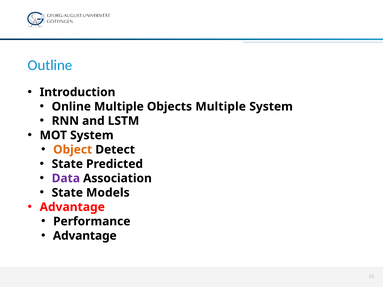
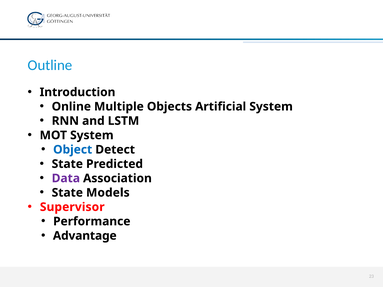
Objects Multiple: Multiple -> Artificial (221, 107)
Object colour: orange -> blue (73, 150)
Advantage: Advantage -> Supervisor (72, 207)
